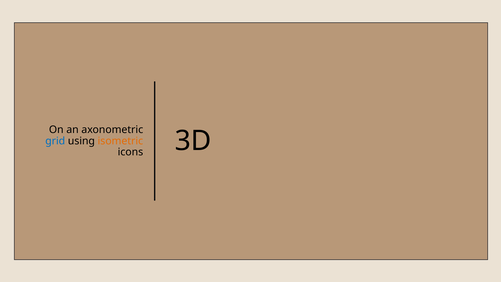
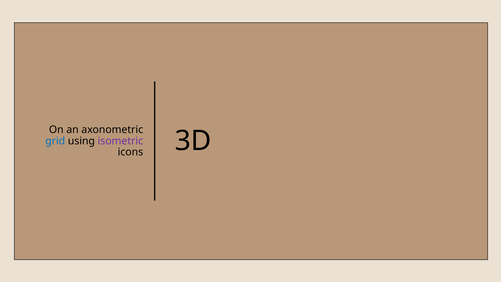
isometric colour: orange -> purple (120, 141)
